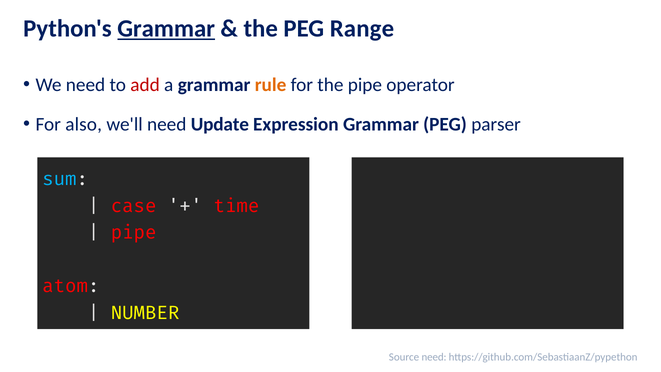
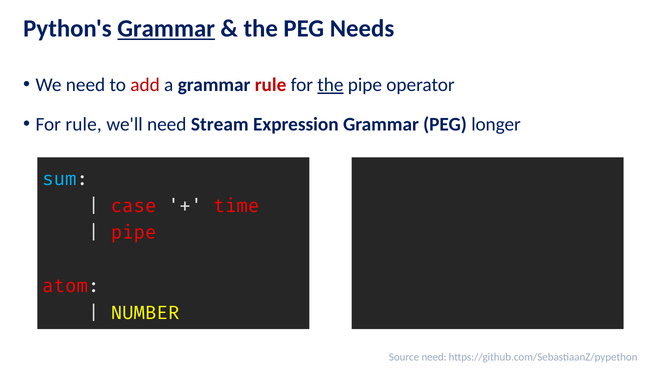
Range: Range -> Needs (362, 29)
rule colour: orange -> red (271, 85)
the underline: none -> present (330, 85)
For also: also -> rule (84, 125)
Update: Update -> Stream (220, 125)
parser: parser -> longer (496, 125)
